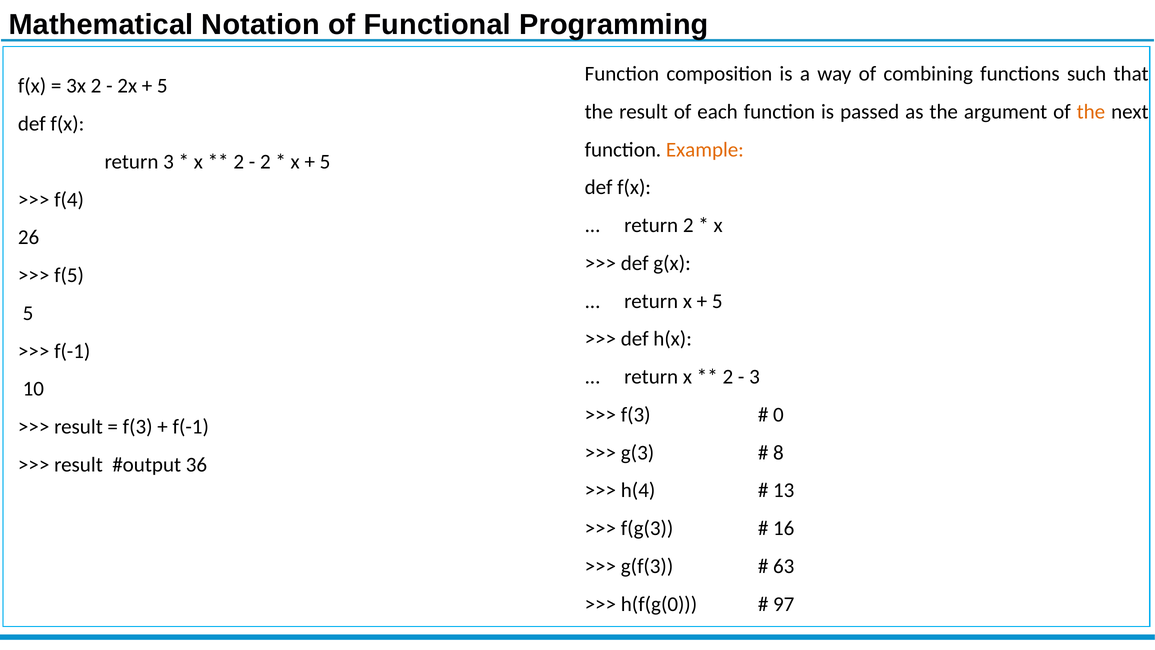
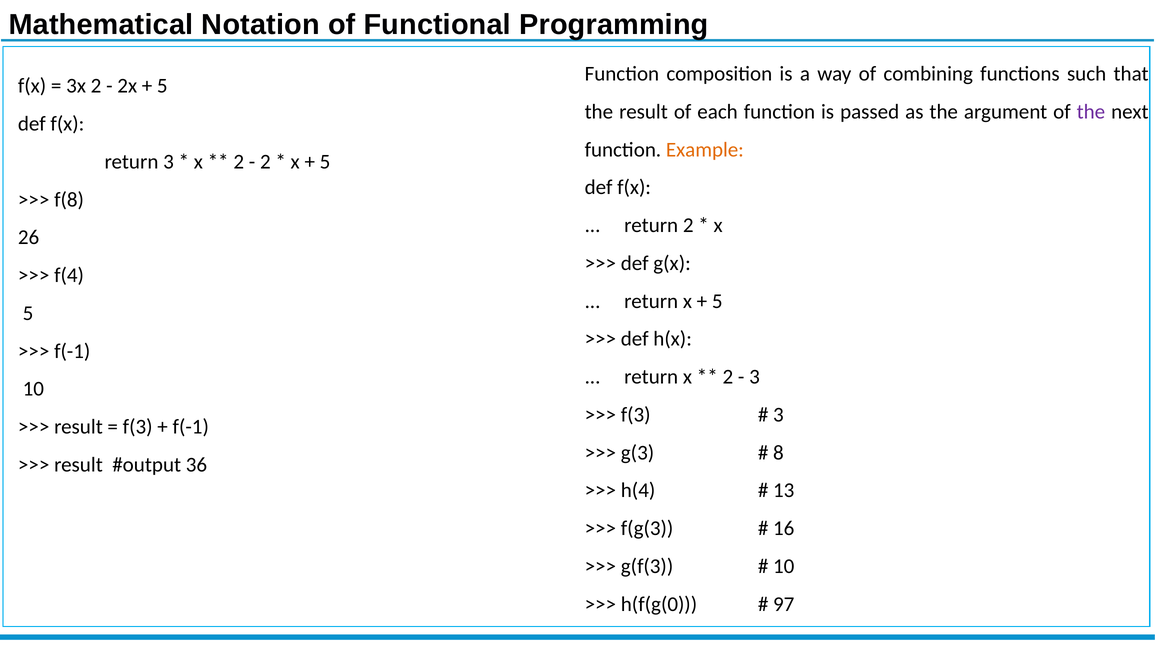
the colour: orange -> purple (1091, 112)
f(4: f(4 -> f(8 (69, 200)
f(5: f(5 -> f(4 (69, 275)
0: 0 -> 3 (778, 415)
63: 63 -> 10 (784, 566)
